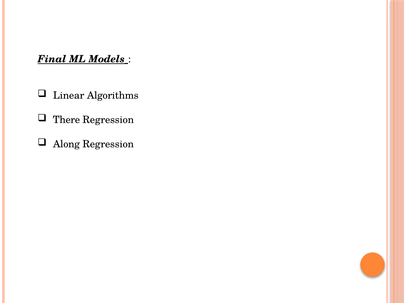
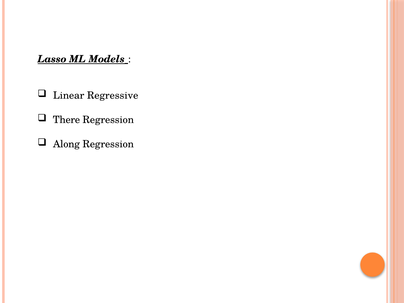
Final: Final -> Lasso (52, 59)
Algorithms: Algorithms -> Regressive (113, 96)
